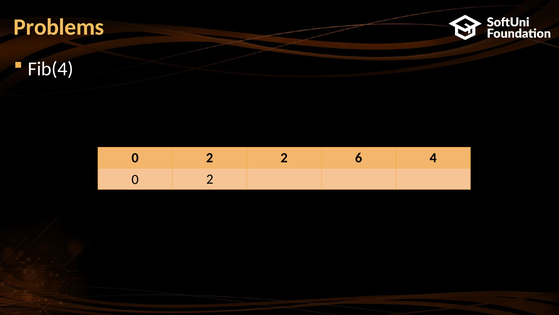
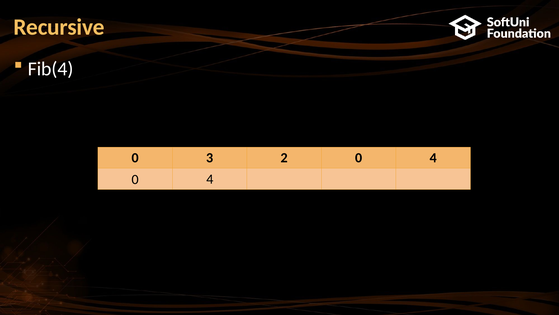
Problems: Problems -> Recursive (59, 27)
2: 2 -> 3 (210, 158)
2 6: 6 -> 0 (359, 158)
2: 2 -> 4 (210, 179)
